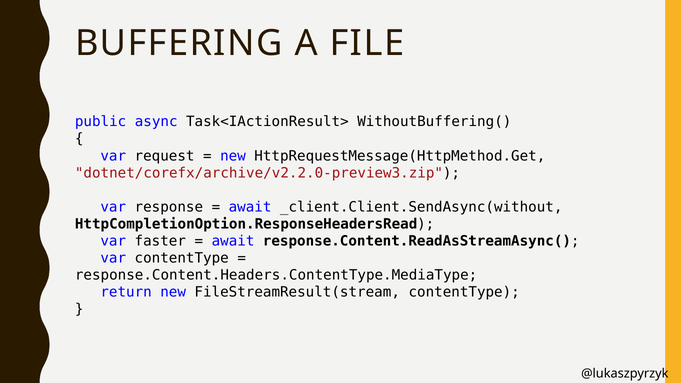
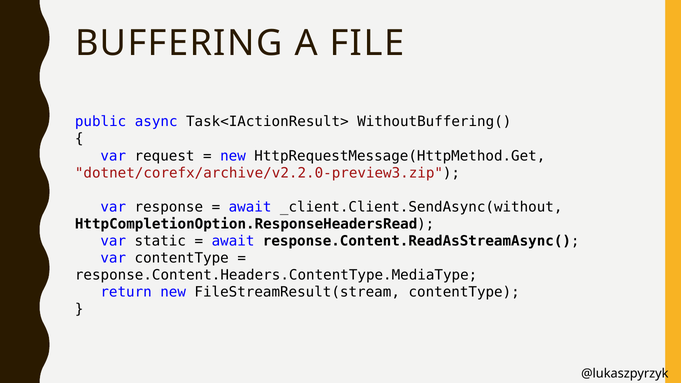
faster: faster -> static (160, 241)
